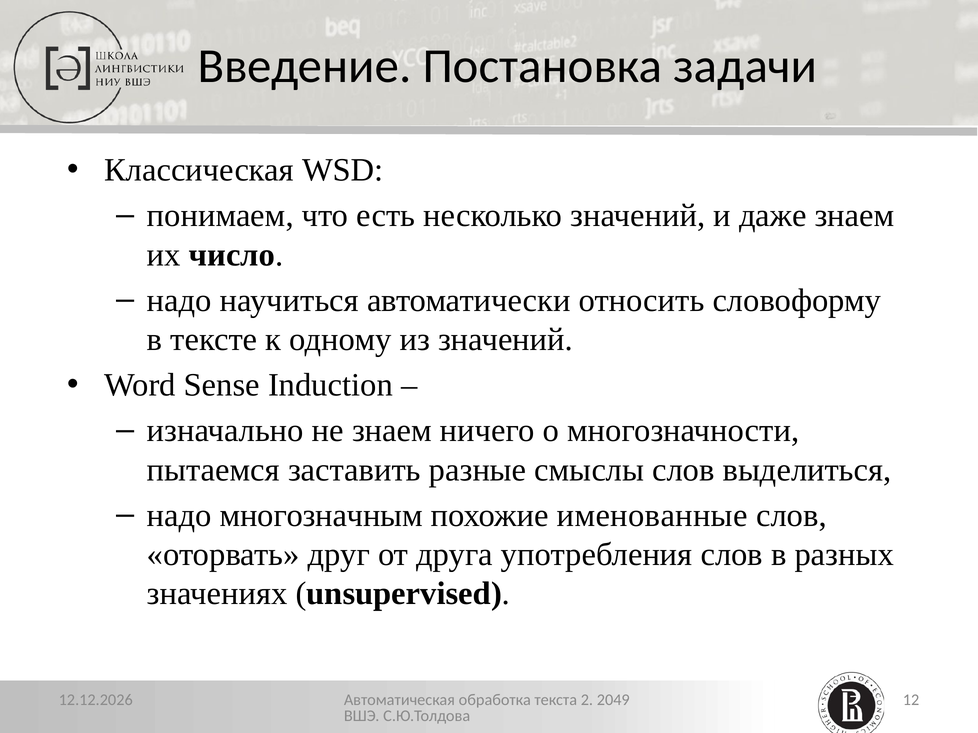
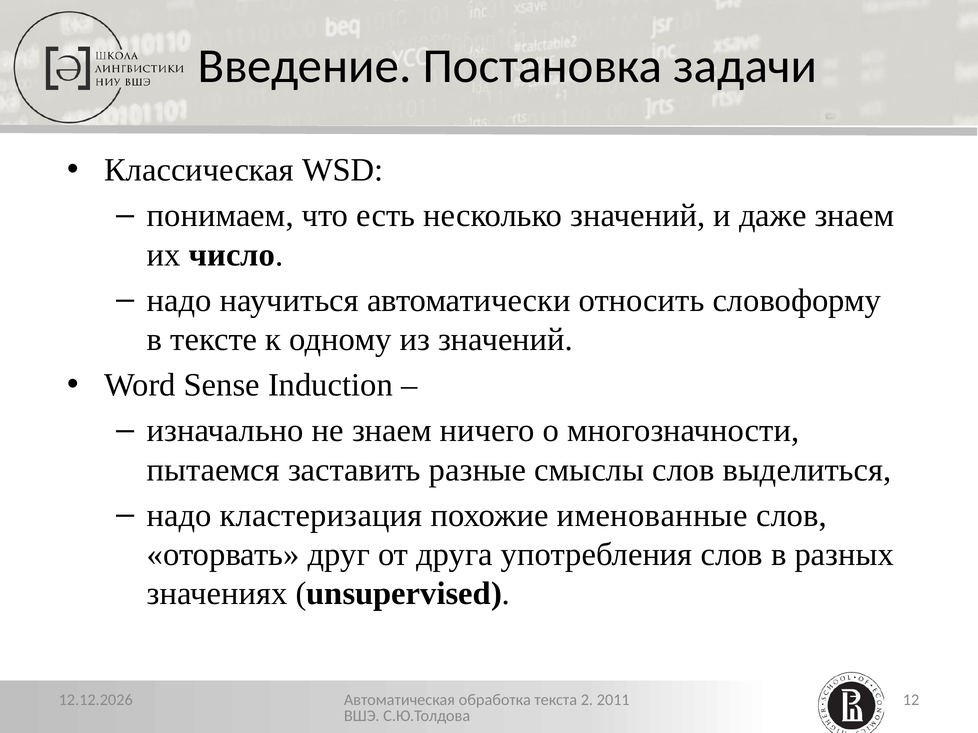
многозначным: многозначным -> кластеризация (321, 516)
2049: 2049 -> 2011 (613, 700)
